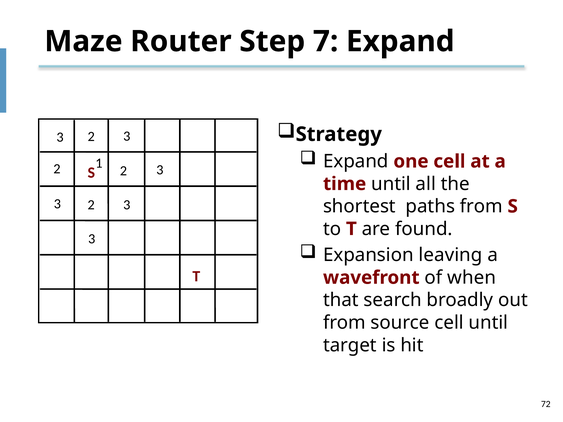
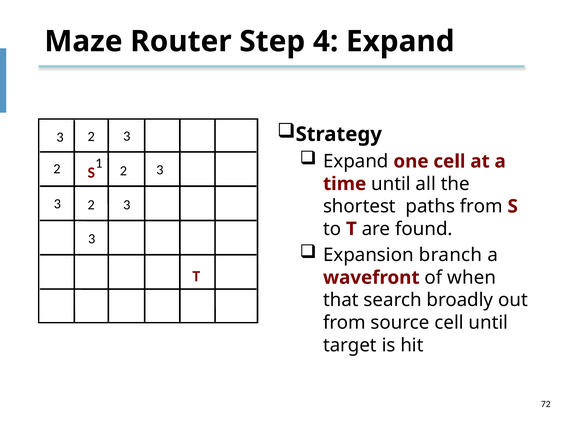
7: 7 -> 4 (326, 41)
leaving: leaving -> branch (450, 255)
